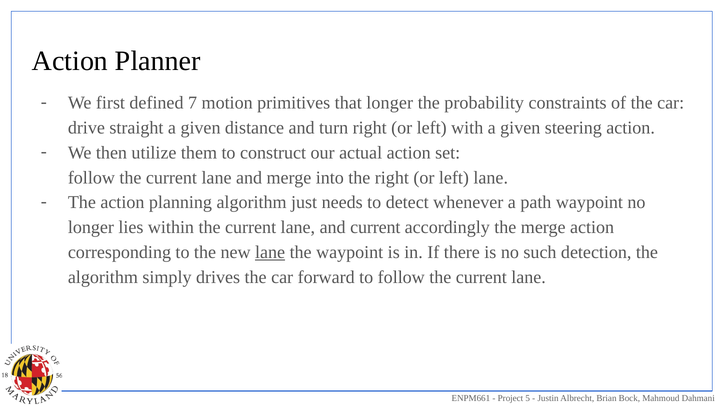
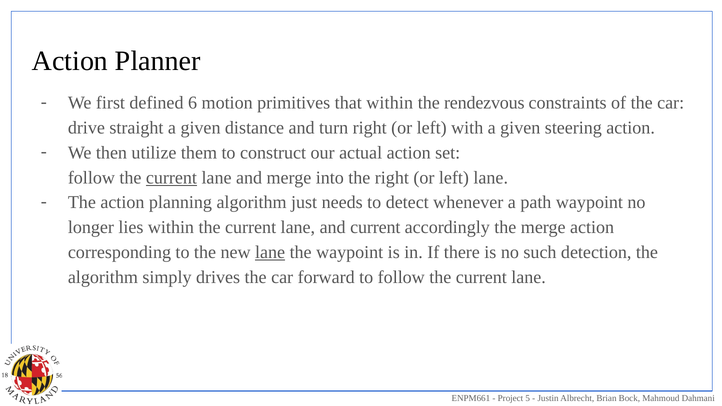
7: 7 -> 6 (193, 103)
that longer: longer -> within (390, 103)
probability: probability -> rendezvous (484, 103)
current underline: none -> present (171, 178)
